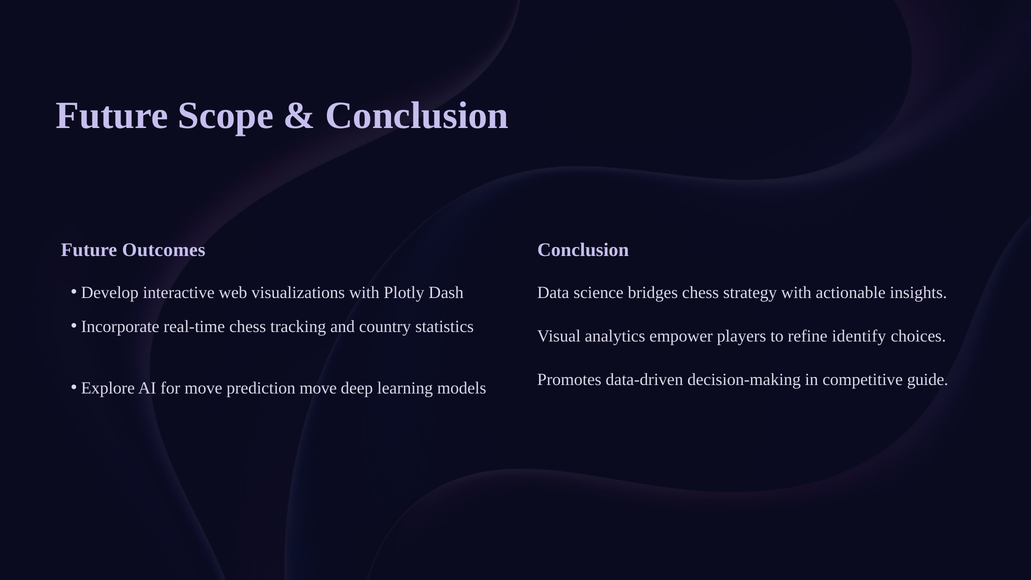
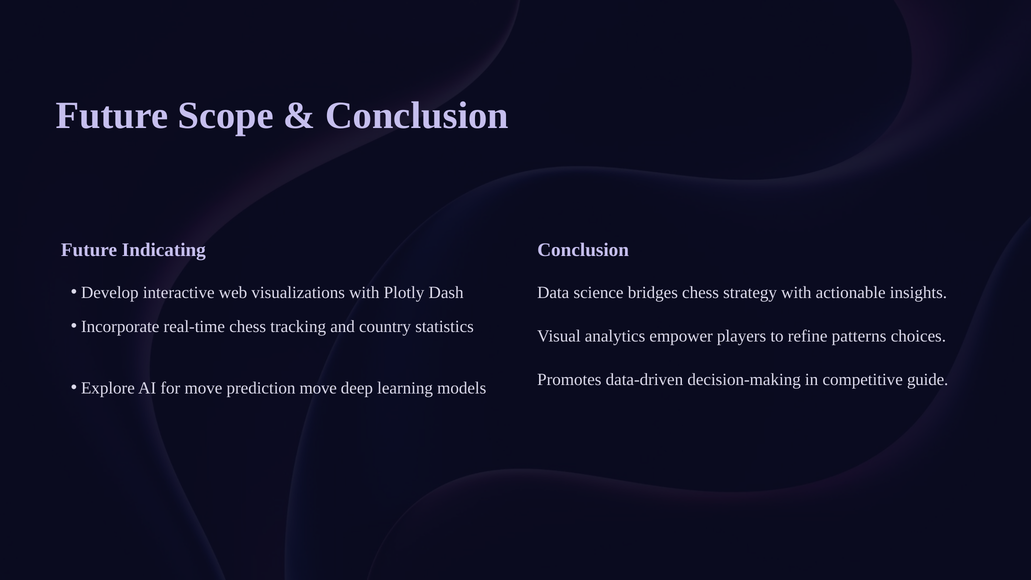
Outcomes: Outcomes -> Indicating (164, 250)
identify: identify -> patterns (859, 336)
